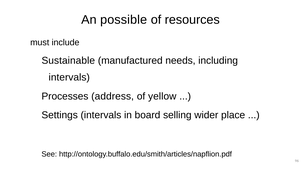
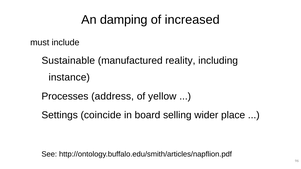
possible: possible -> damping (124, 20)
resources: resources -> increased (192, 20)
needs: needs -> reality (180, 61)
intervals: intervals -> instance (69, 78)
Settings intervals: intervals -> coincide (101, 115)
